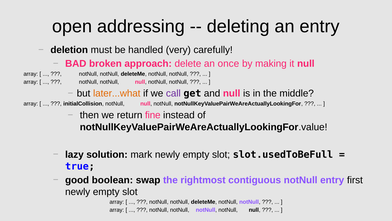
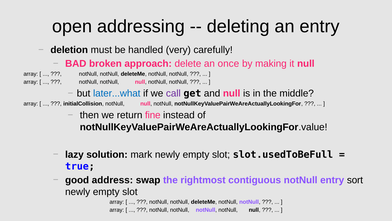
later...what colour: orange -> blue (117, 93)
boolean: boolean -> address (112, 180)
first: first -> sort (355, 180)
